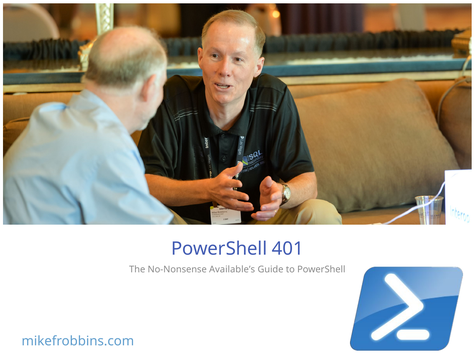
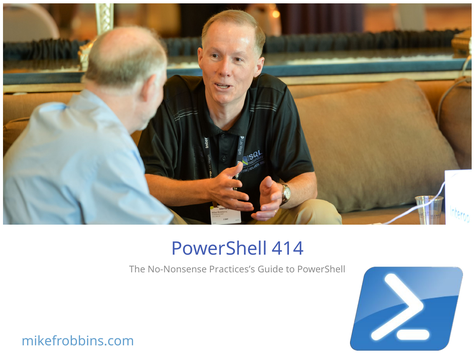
401: 401 -> 414 (288, 249)
Available’s: Available’s -> Practices’s (232, 270)
